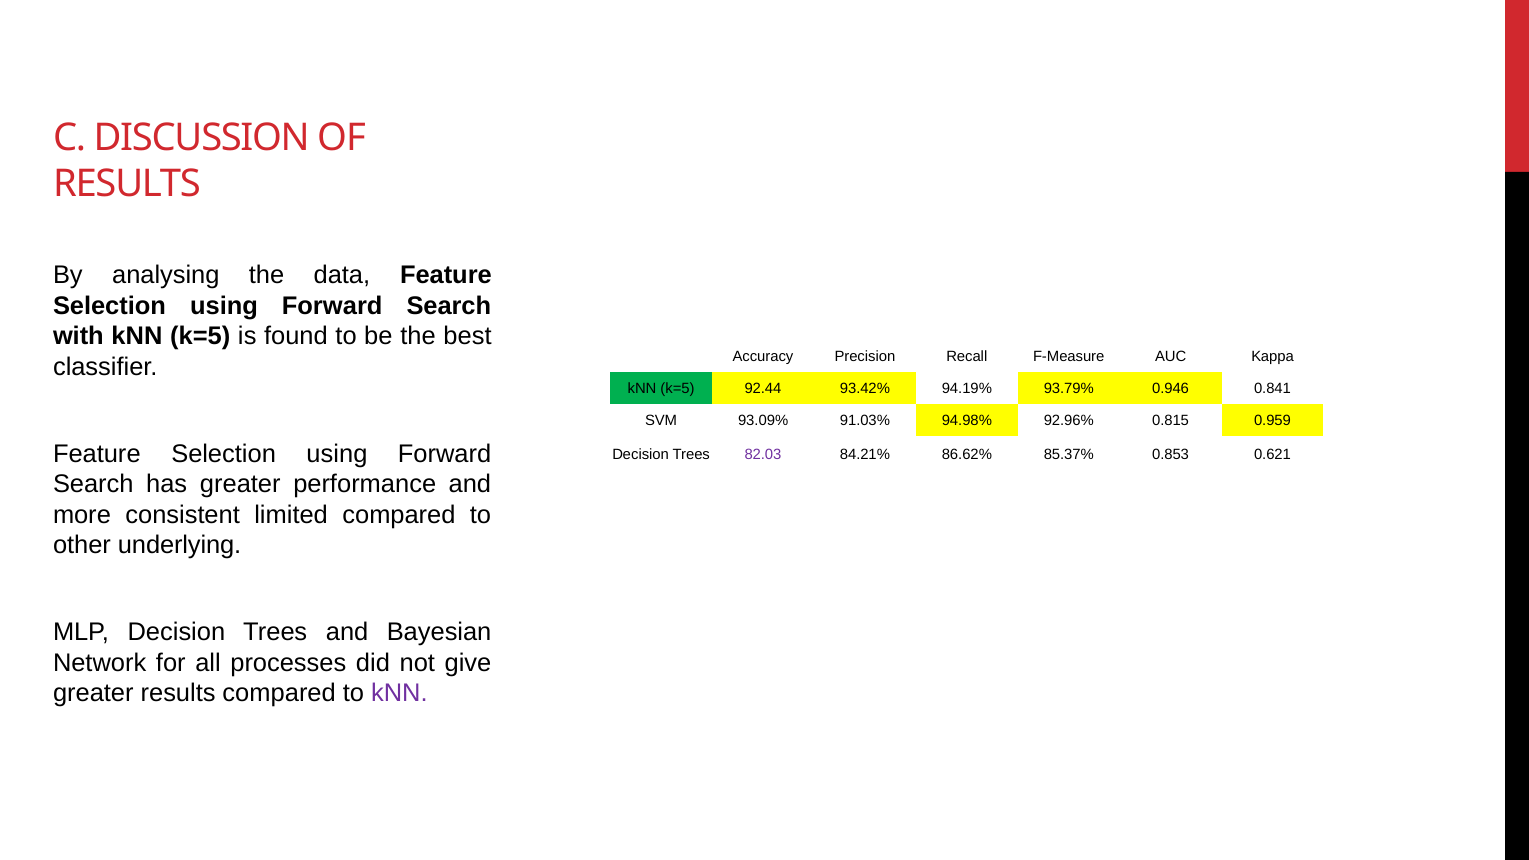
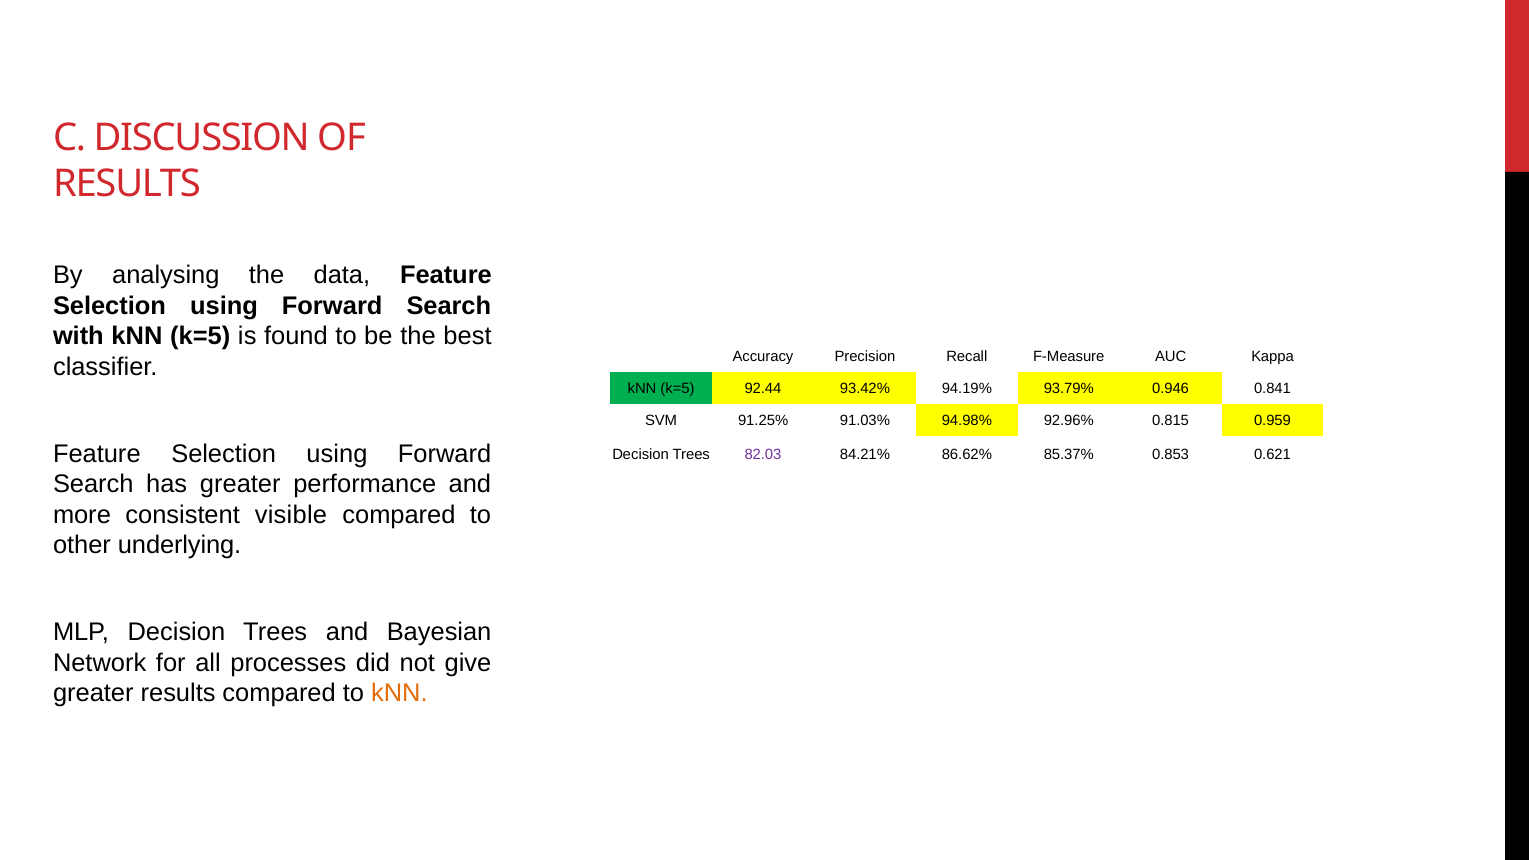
93.09%: 93.09% -> 91.25% (763, 421)
limited: limited -> visible (291, 515)
kNN colour: purple -> orange (399, 693)
